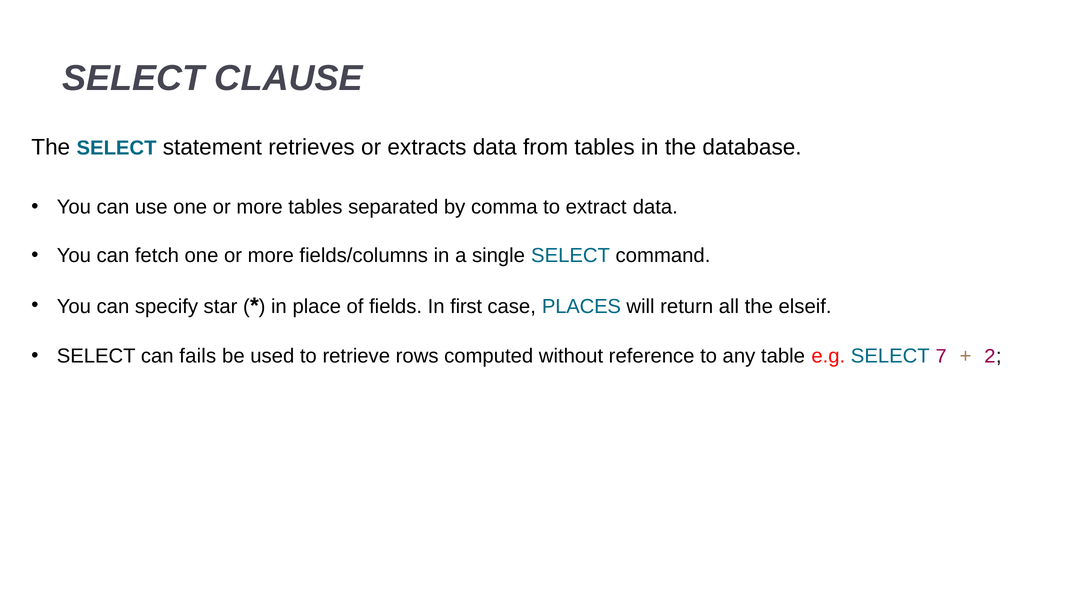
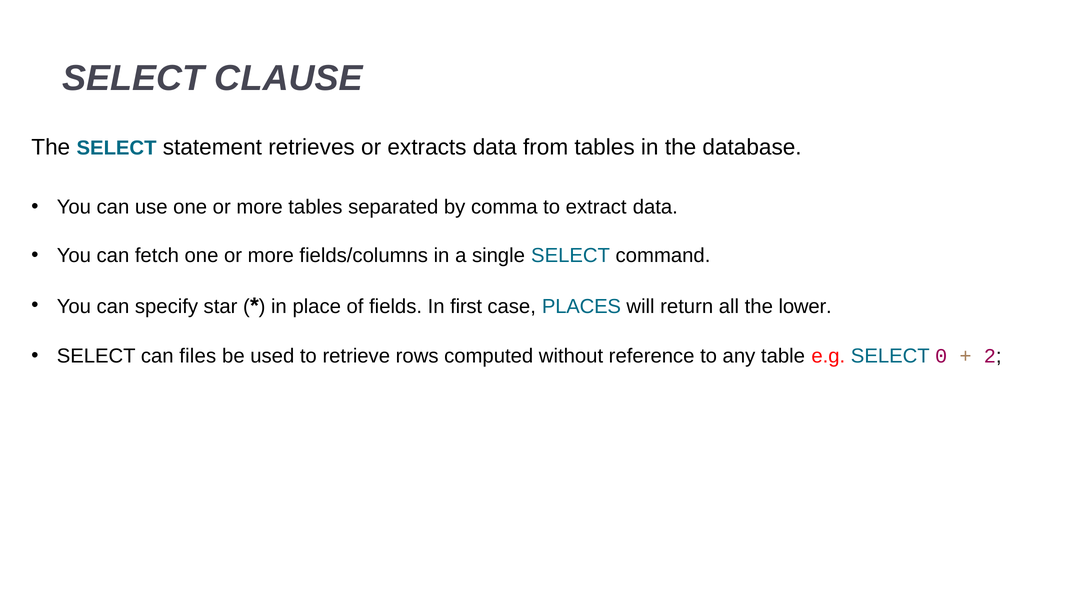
elseif: elseif -> lower (805, 307)
fails: fails -> files (198, 356)
7: 7 -> 0 (941, 356)
